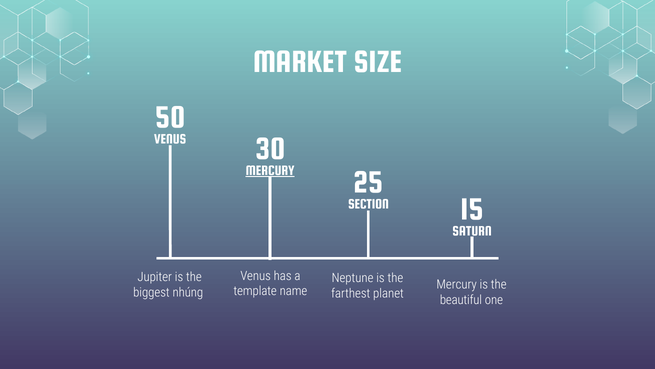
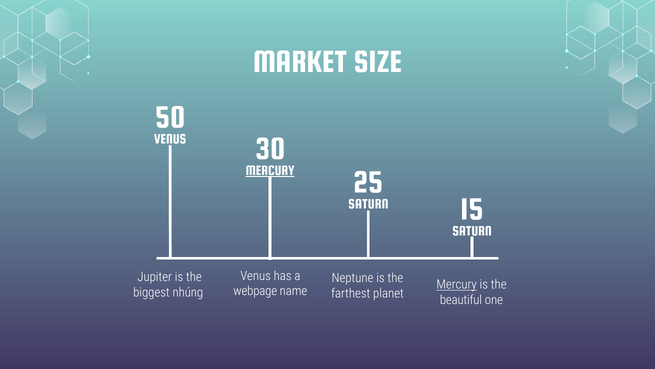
SECTION: SECTION -> SATURN (368, 204)
Mercury underline: none -> present (457, 284)
template: template -> webpage (255, 291)
